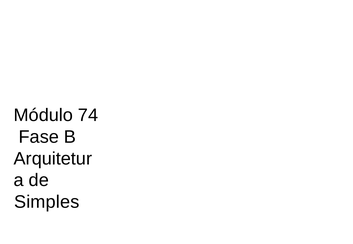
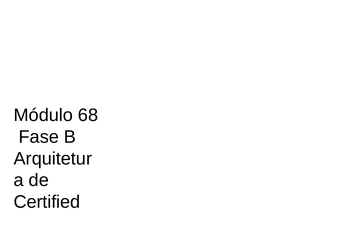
74: 74 -> 68 (88, 115)
Simples: Simples -> Certified (47, 202)
